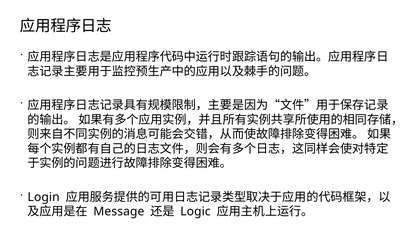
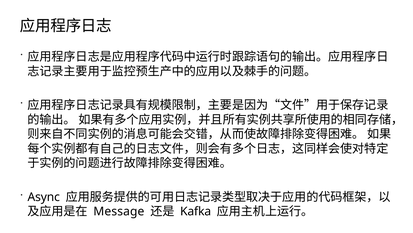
Login: Login -> Async (44, 197)
Logic: Logic -> Kafka (196, 211)
